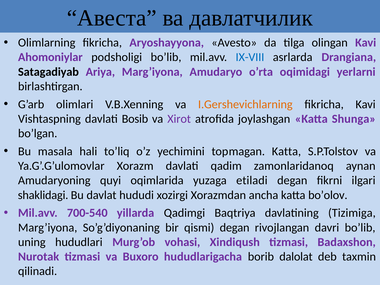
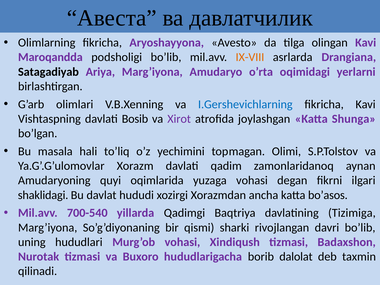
Ahomoniylar: Ahomoniylar -> Maroqandda (50, 57)
IX-VIII colour: blue -> orange (250, 57)
I.Gershevichlarning colour: orange -> blue (245, 104)
topmagan Katta: Katta -> Olimi (286, 151)
yuzaga etiladi: etiladi -> vohasi (252, 180)
bo’olov: bo’olov -> bo’asos (328, 195)
qismi degan: degan -> sharki (235, 228)
